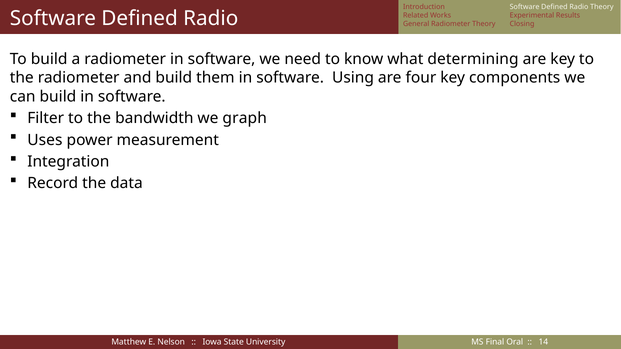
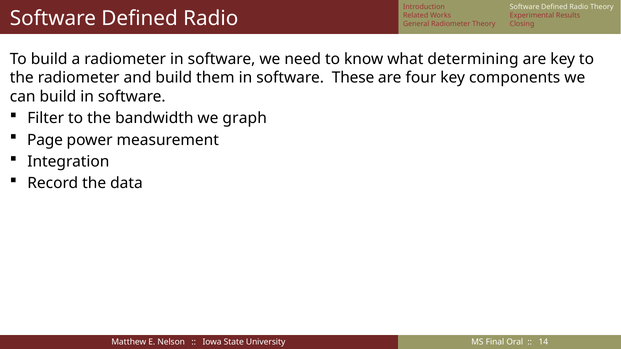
Using: Using -> These (353, 78)
Uses: Uses -> Page (45, 140)
